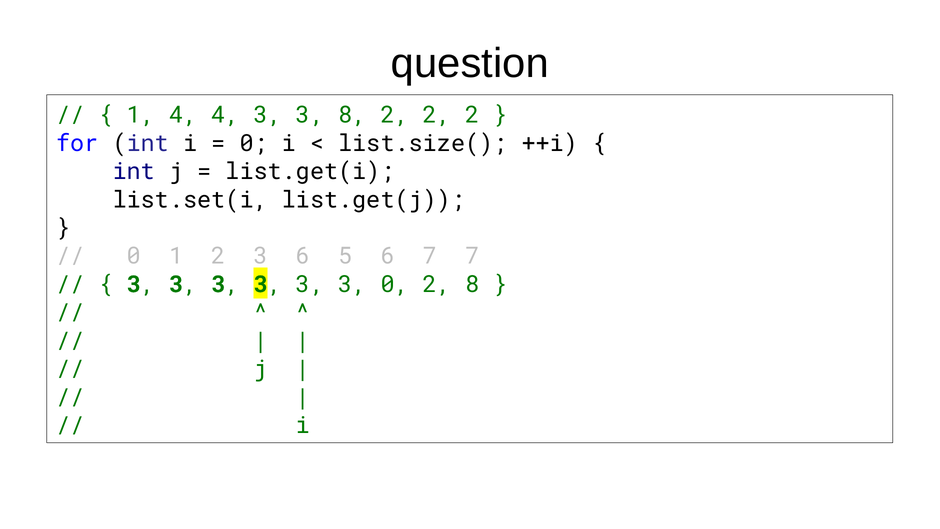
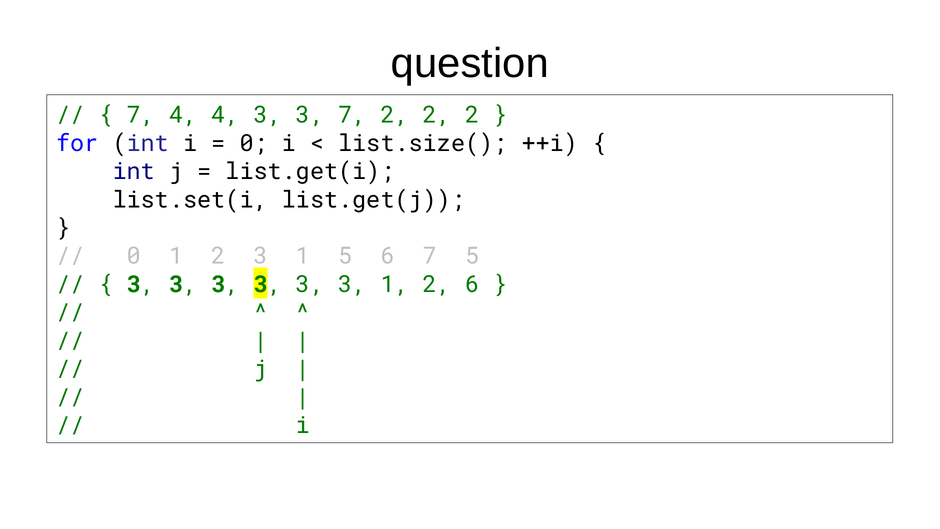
1: 1 -> 7 (141, 115)
3 8: 8 -> 7 (352, 115)
6: 6 -> 1 (303, 256)
7 7: 7 -> 5 (472, 256)
3 3 0: 0 -> 1 (395, 284)
2 8: 8 -> 6 (472, 284)
